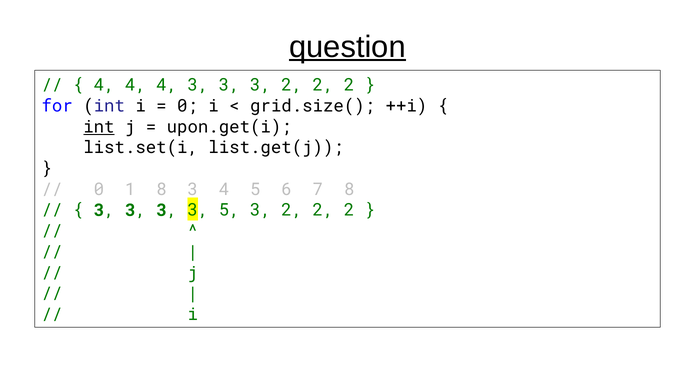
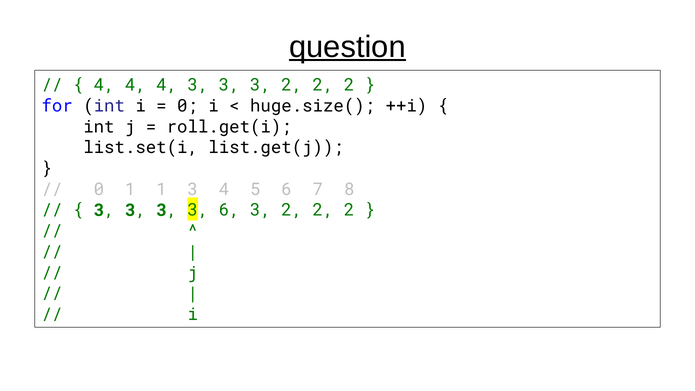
grid.size(: grid.size( -> huge.size( (313, 106)
int underline: present -> none (99, 127)
upon.get(i: upon.get(i -> roll.get(i (229, 127)
1 8: 8 -> 1 (161, 189)
3 5: 5 -> 6 (229, 210)
